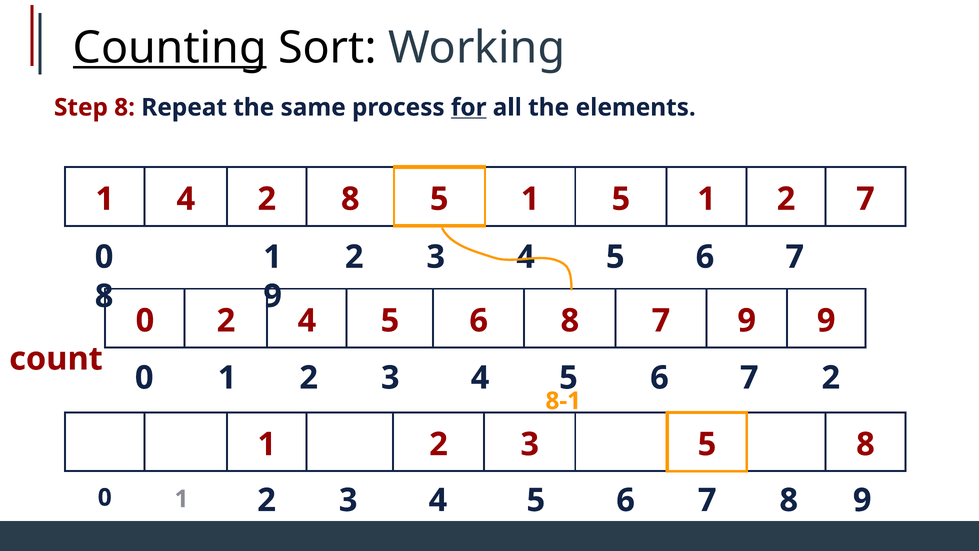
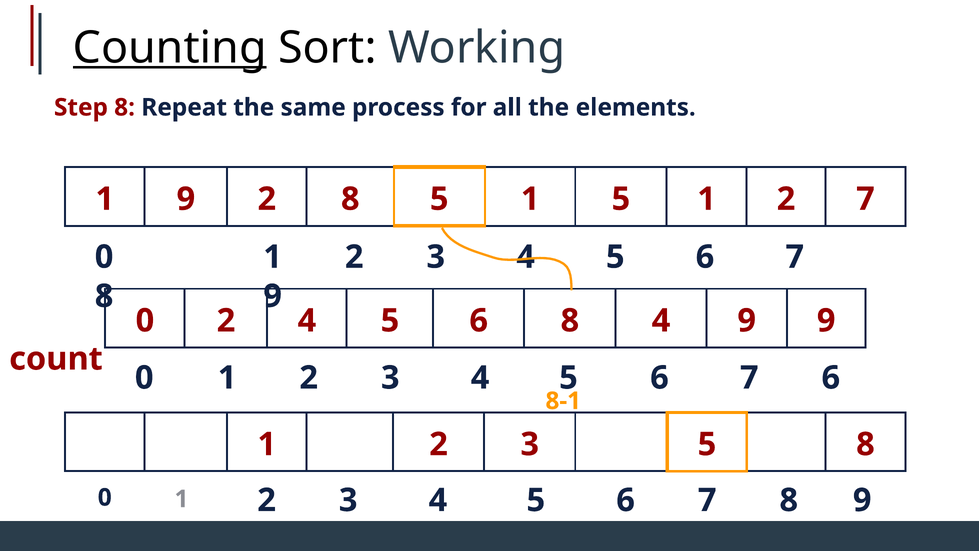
for underline: present -> none (469, 107)
1 4: 4 -> 9 (186, 199)
8 7: 7 -> 4 (661, 321)
7 2: 2 -> 6 (831, 378)
